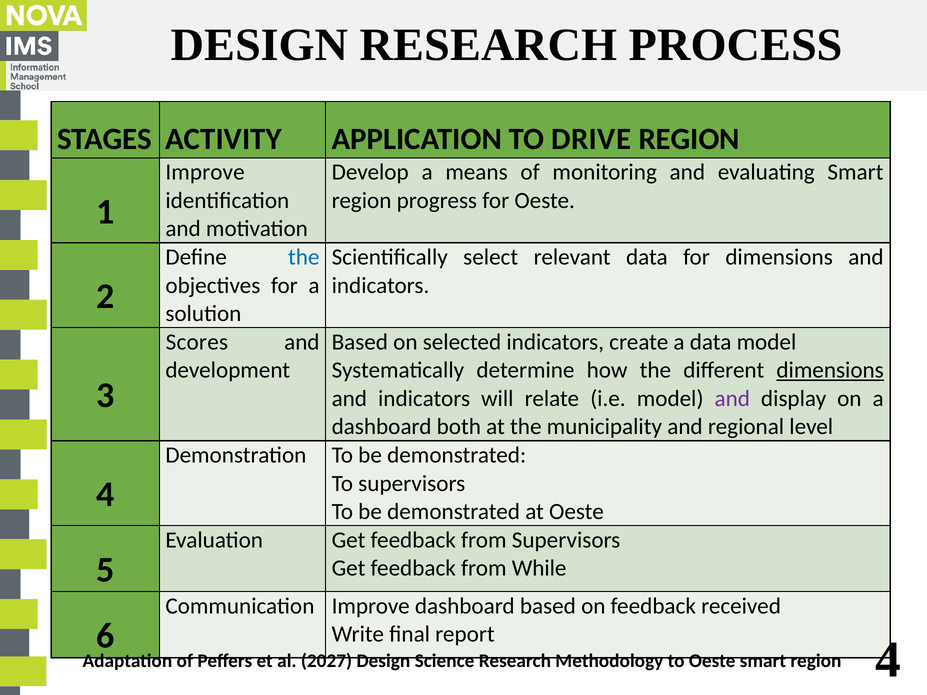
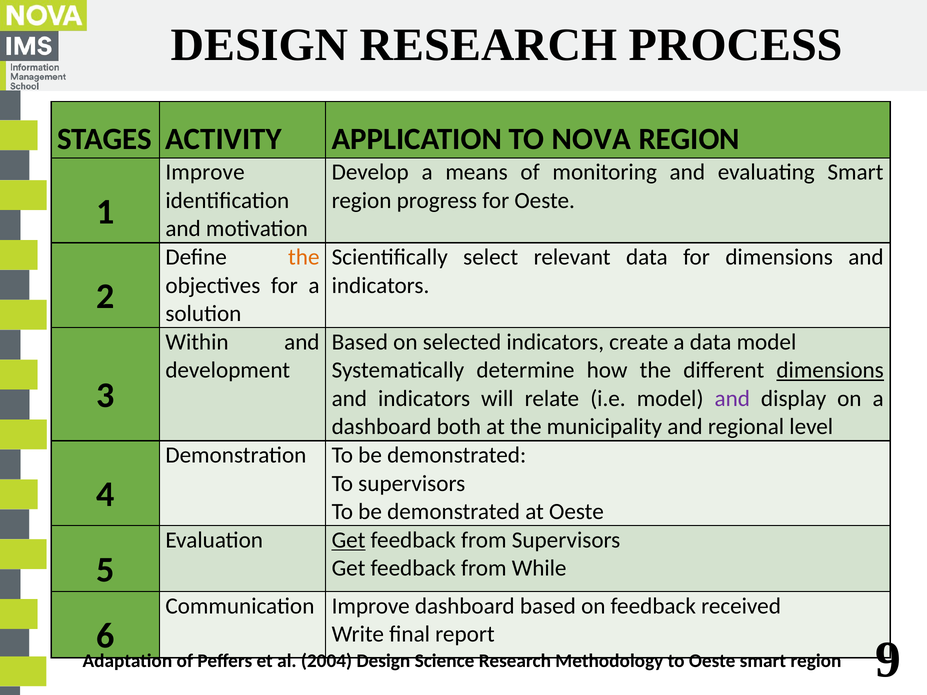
DRIVE: DRIVE -> NOVA (591, 139)
the colour: blue -> orange (304, 257)
Scores: Scores -> Within (197, 342)
Get underline: none -> present (349, 540)
2027: 2027 -> 2004 (327, 661)
region 4: 4 -> 9 (888, 660)
